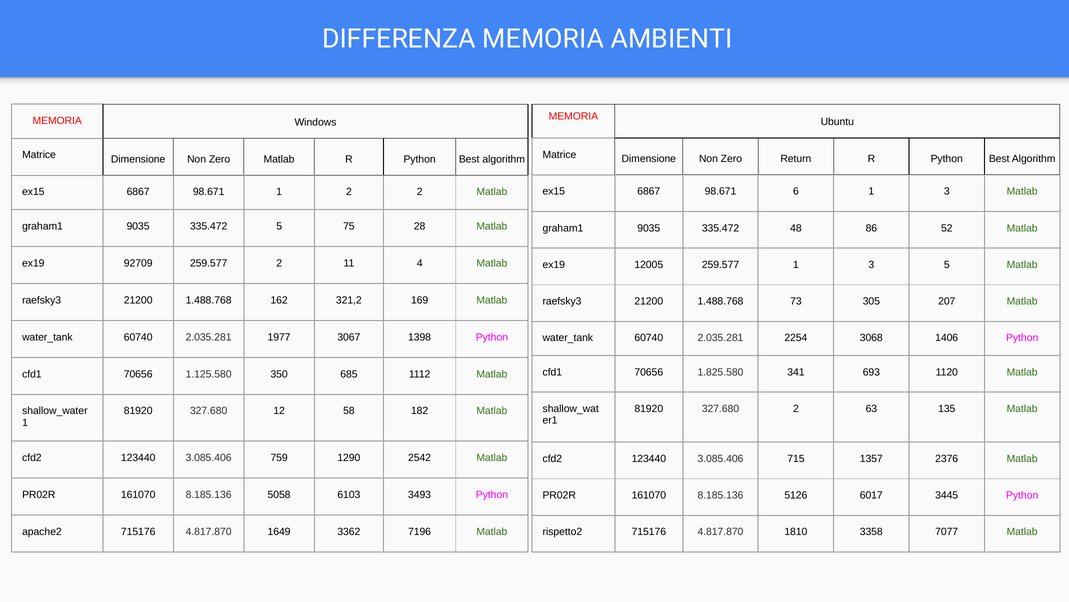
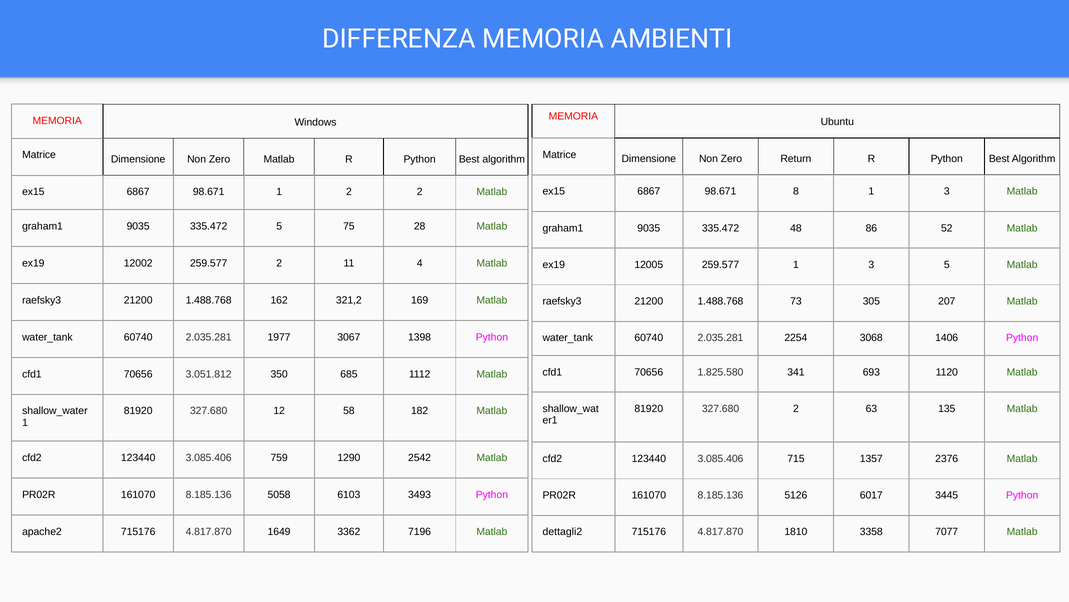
6: 6 -> 8 (796, 191)
92709: 92709 -> 12002 (138, 263)
1.125.580: 1.125.580 -> 3.051.812 (209, 374)
rispetto2: rispetto2 -> dettagli2 (562, 531)
